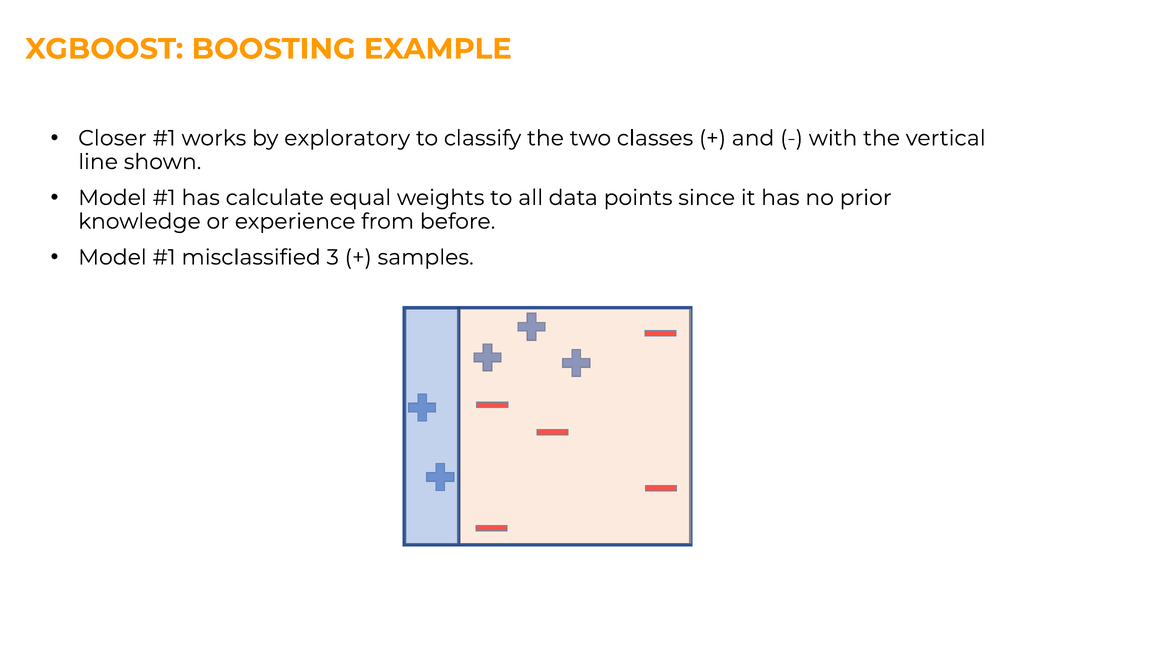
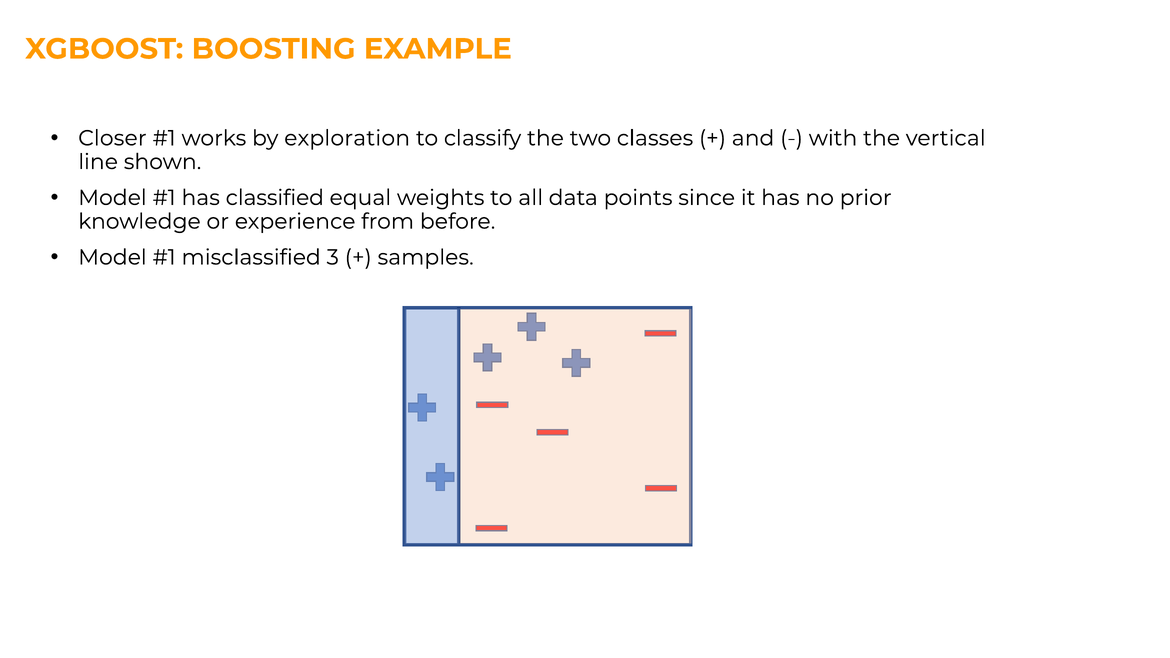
exploratory: exploratory -> exploration (347, 138)
calculate: calculate -> classified (275, 198)
